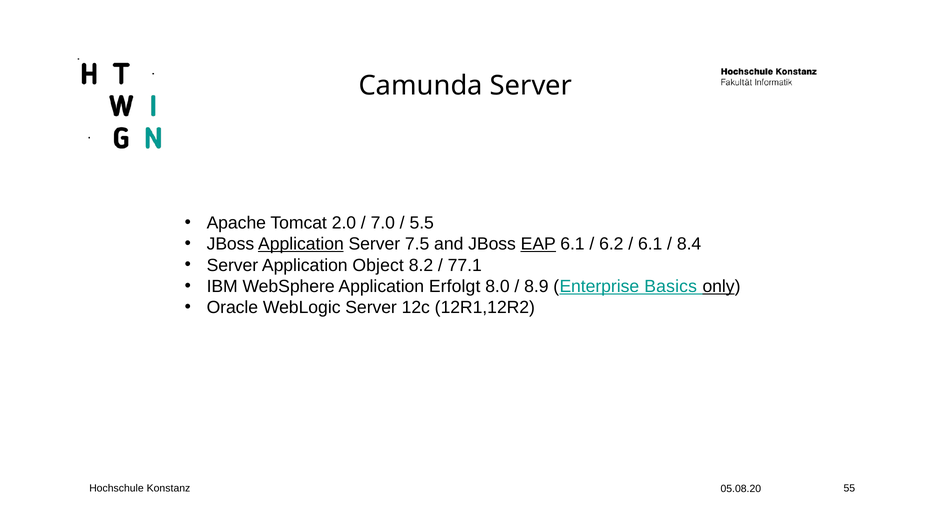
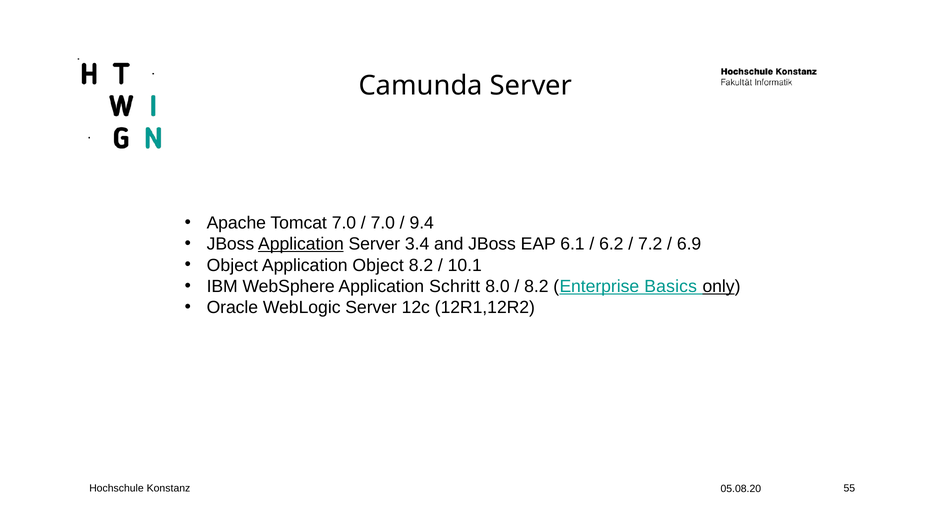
Tomcat 2.0: 2.0 -> 7.0 (344, 223)
5.5: 5.5 -> 9.4 (422, 223)
7.5: 7.5 -> 3.4 (417, 244)
EAP underline: present -> none (538, 244)
6.1: 6.1 -> 7.2 (650, 244)
8.4: 8.4 -> 6.9 (689, 244)
Server: Server -> Object (232, 265)
77.1: 77.1 -> 10.1 (465, 265)
Erfolgt: Erfolgt -> Schritt (455, 286)
8.9: 8.9 -> 8.2 (536, 286)
